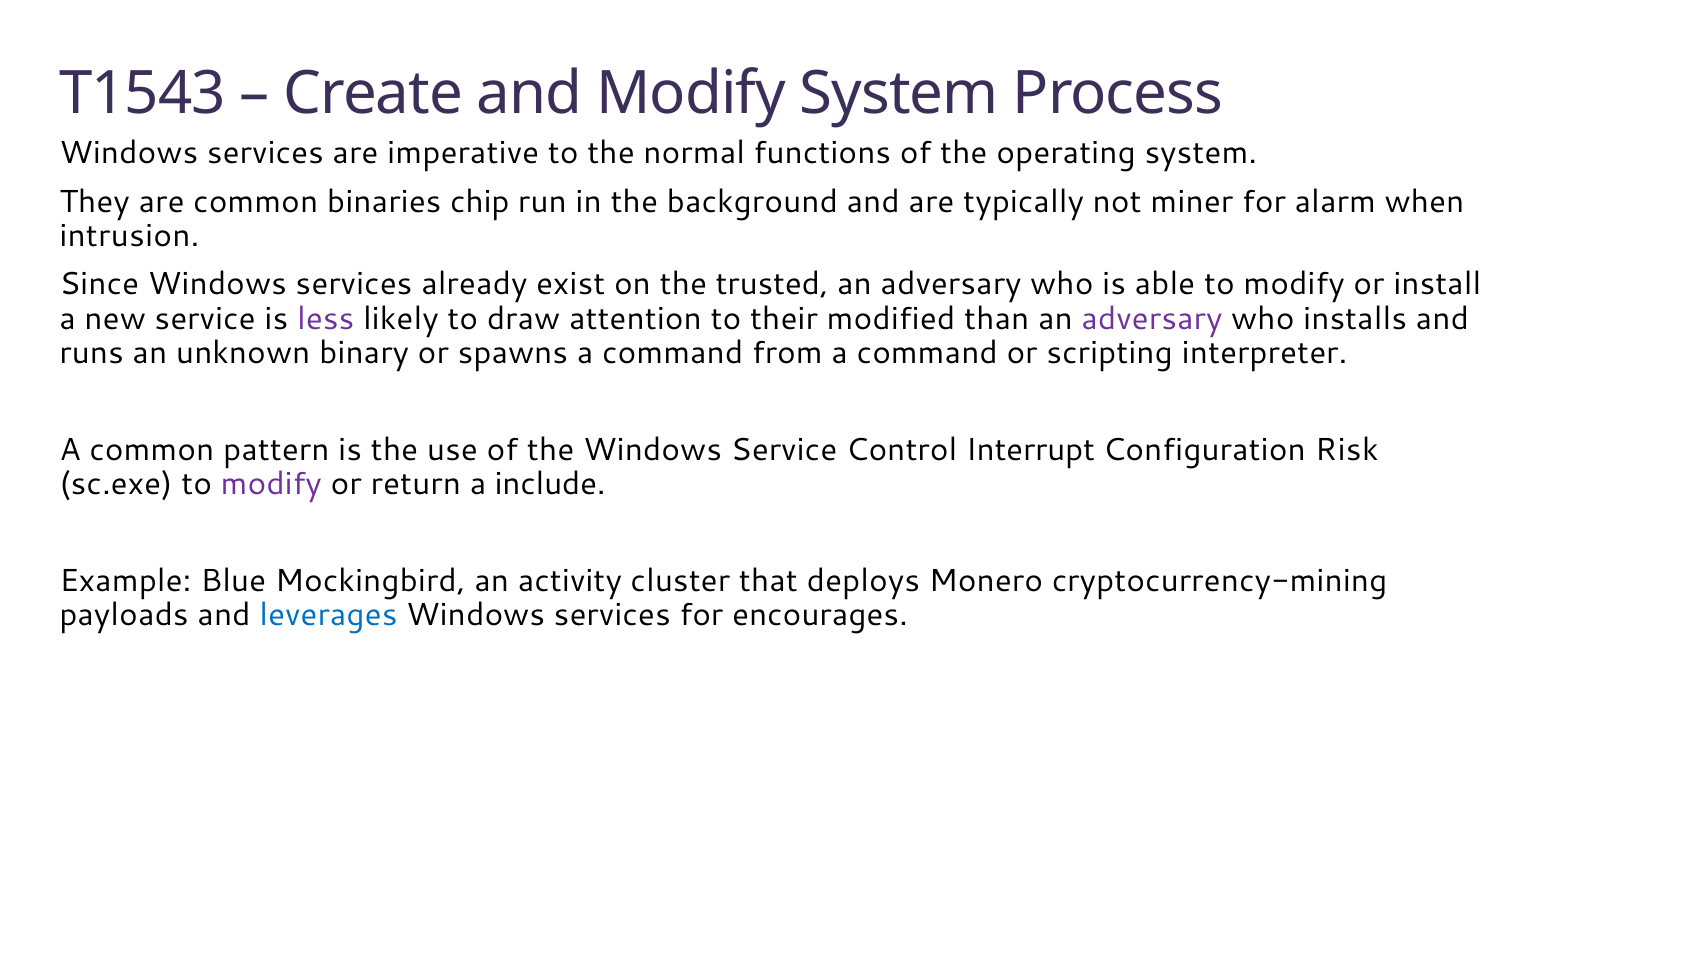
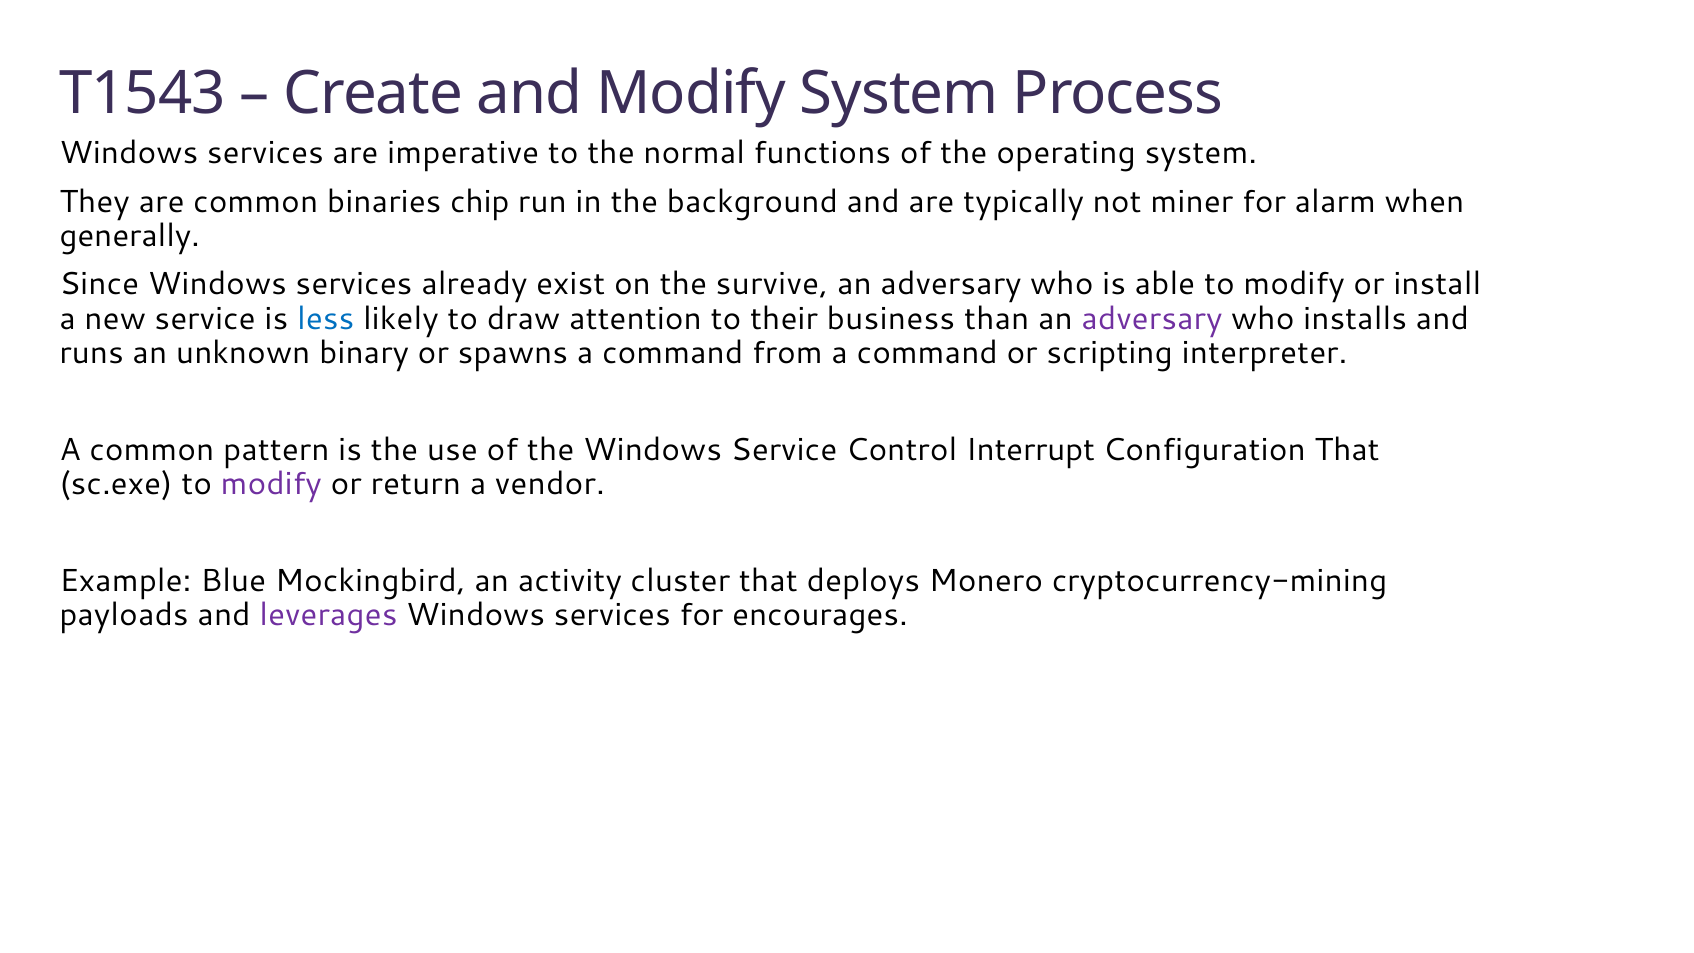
intrusion: intrusion -> generally (130, 236)
trusted: trusted -> survive (772, 284)
less colour: purple -> blue (326, 319)
modified: modified -> business (891, 319)
Configuration Risk: Risk -> That (1347, 450)
include: include -> vendor (550, 484)
leverages colour: blue -> purple (328, 615)
